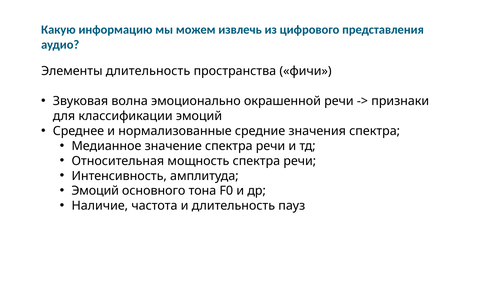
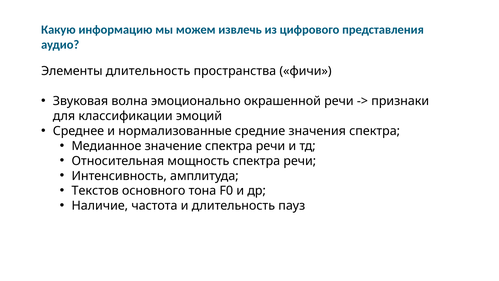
Эмоций: Эмоций -> Текстов (95, 191)
